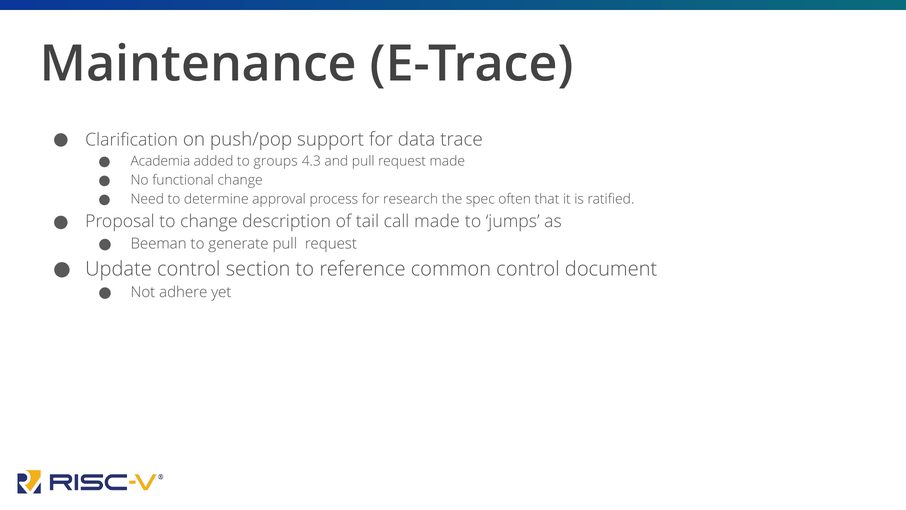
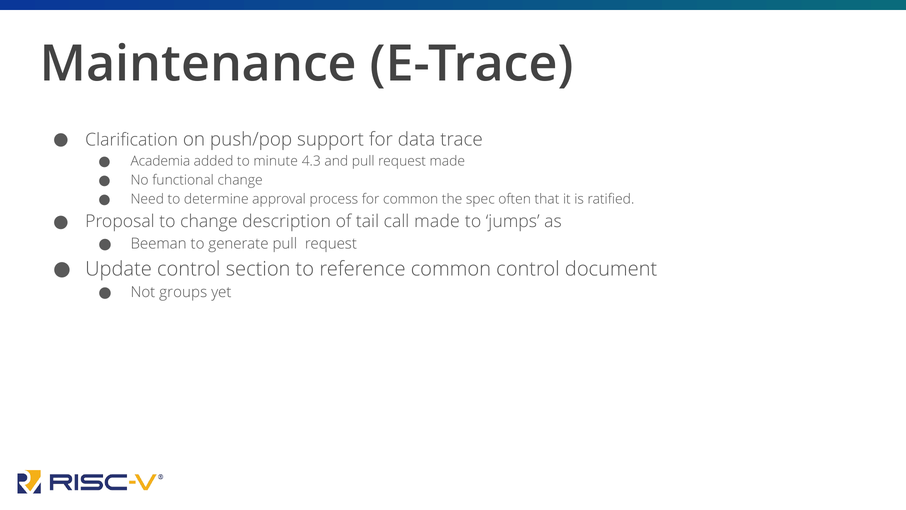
groups: groups -> minute (276, 161)
for research: research -> common (411, 199)
adhere: adhere -> groups (183, 292)
